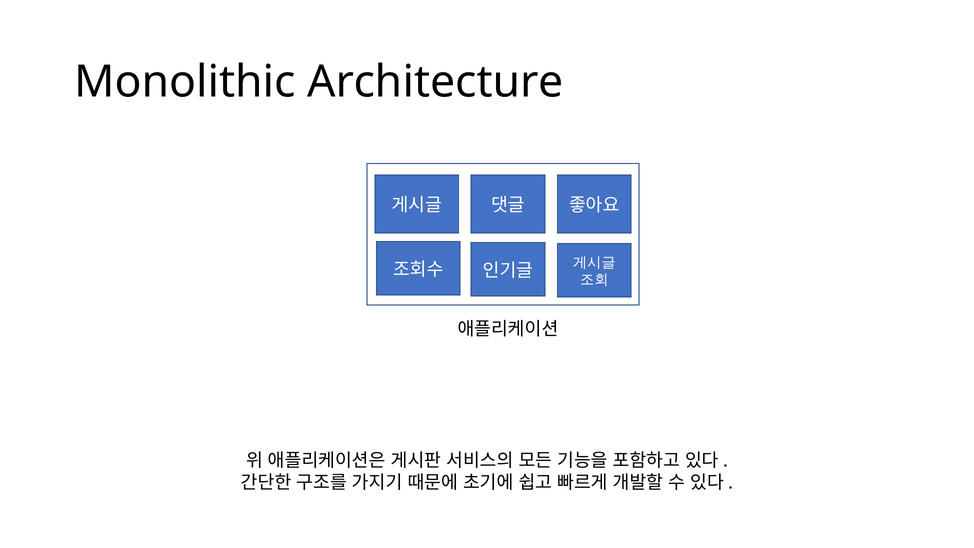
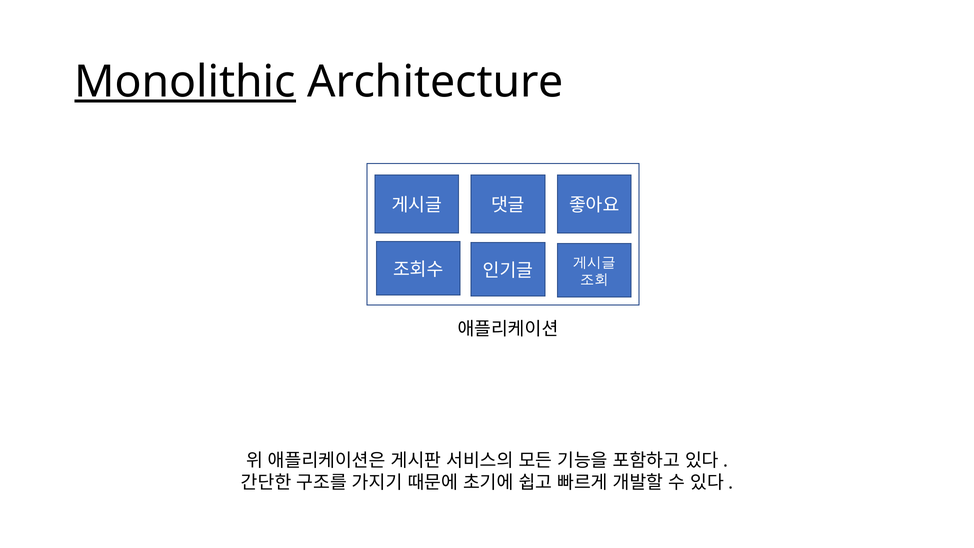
Monolithic underline: none -> present (185, 82)
